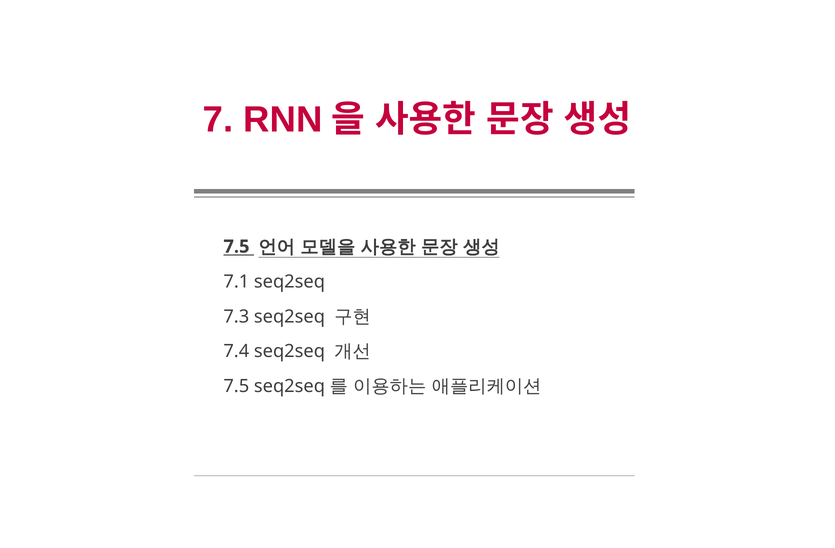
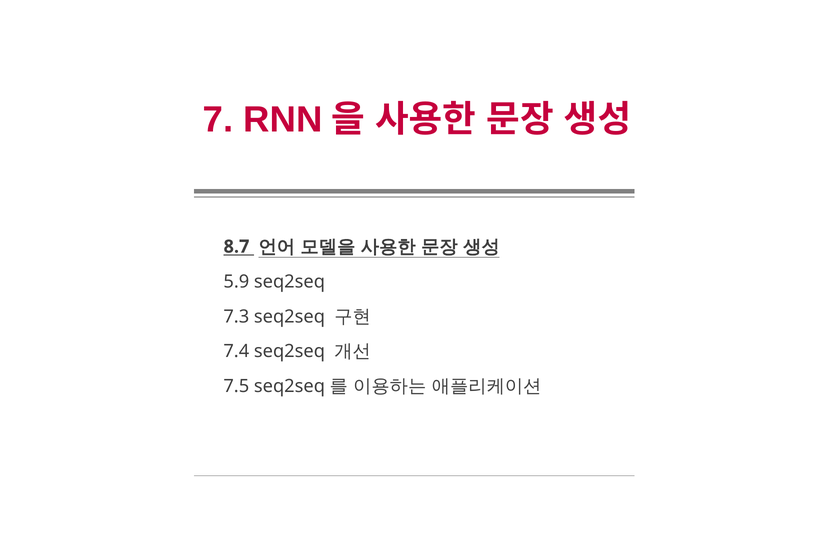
7.5: 7.5 -> 8.7 (236, 247)
7.1: 7.1 -> 5.9 (236, 282)
